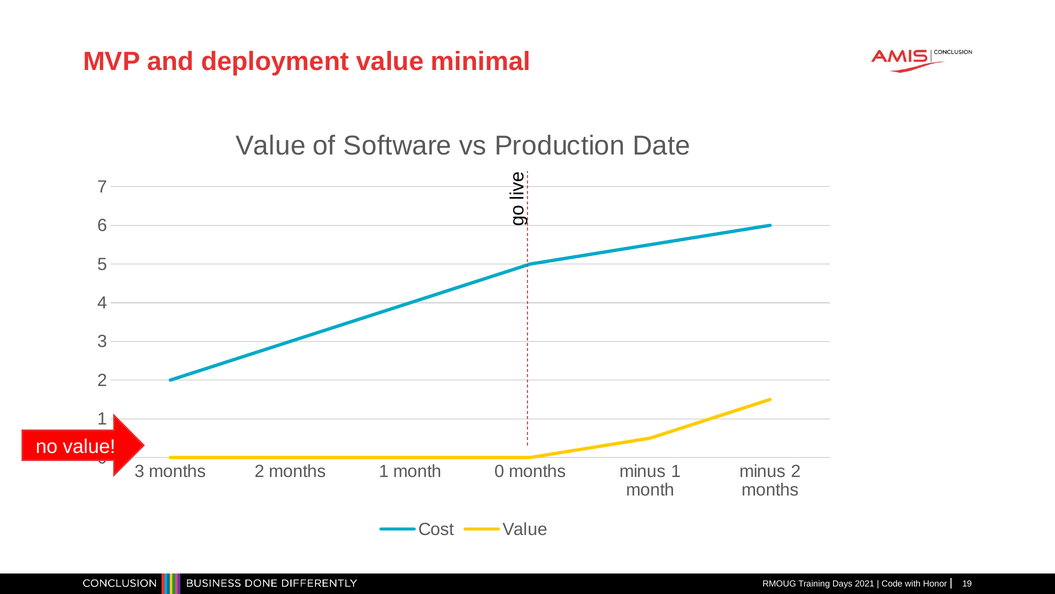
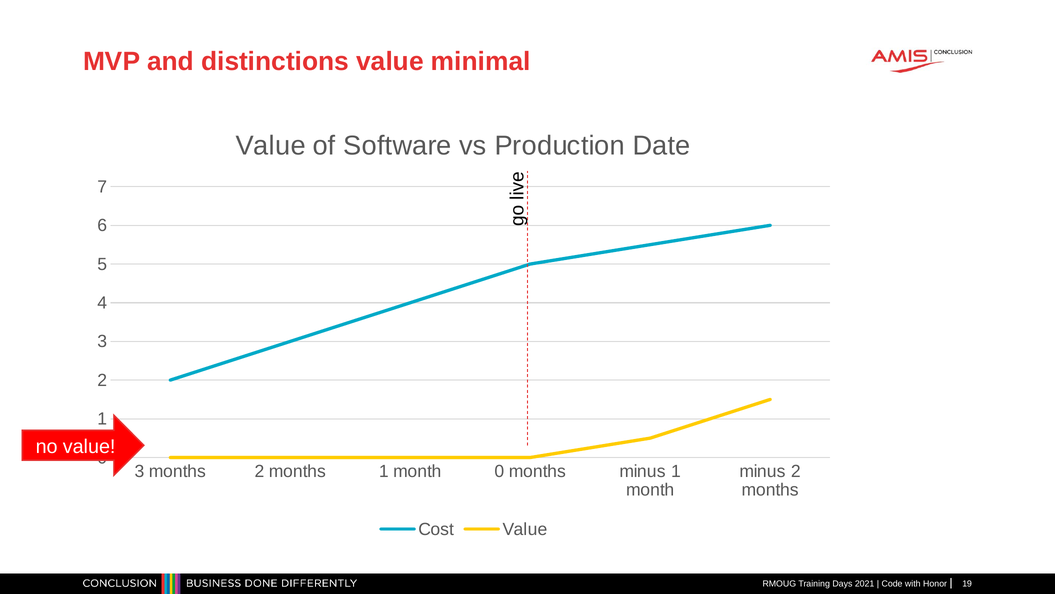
deployment: deployment -> distinctions (275, 62)
